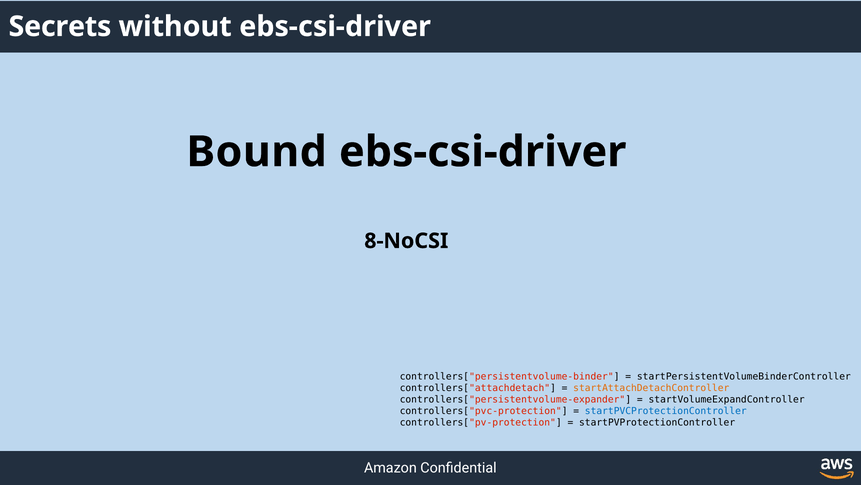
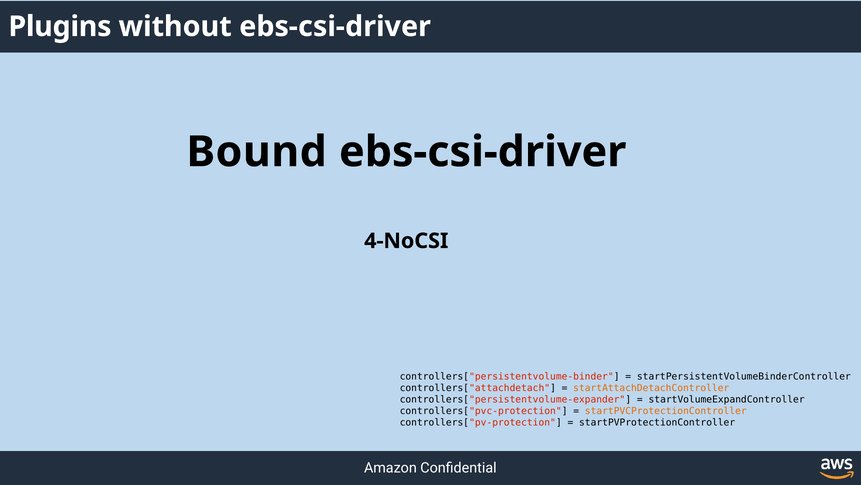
Secrets: Secrets -> Plugins (60, 27)
8-NoCSI: 8-NoCSI -> 4-NoCSI (406, 241)
startPVCProtectionController colour: blue -> orange (666, 411)
